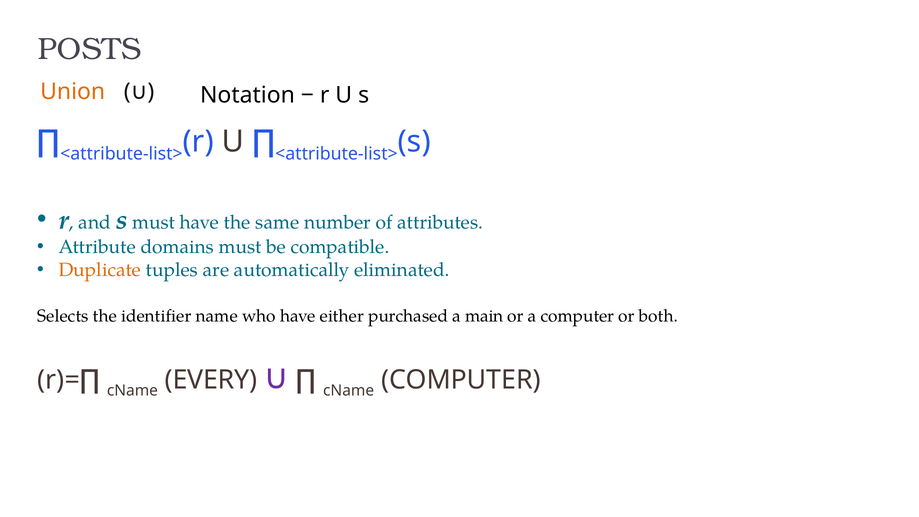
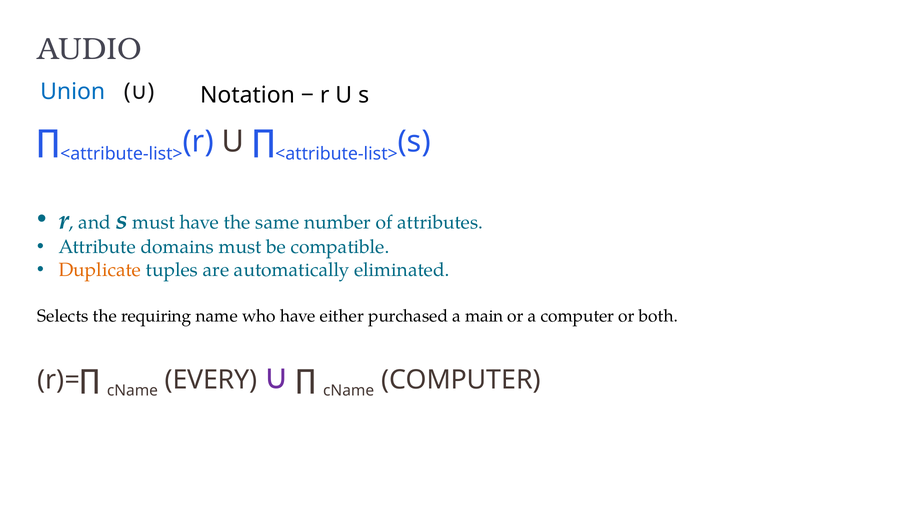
POSTS: POSTS -> AUDIO (90, 49)
Union colour: orange -> blue (73, 92)
identifier: identifier -> requiring (156, 316)
